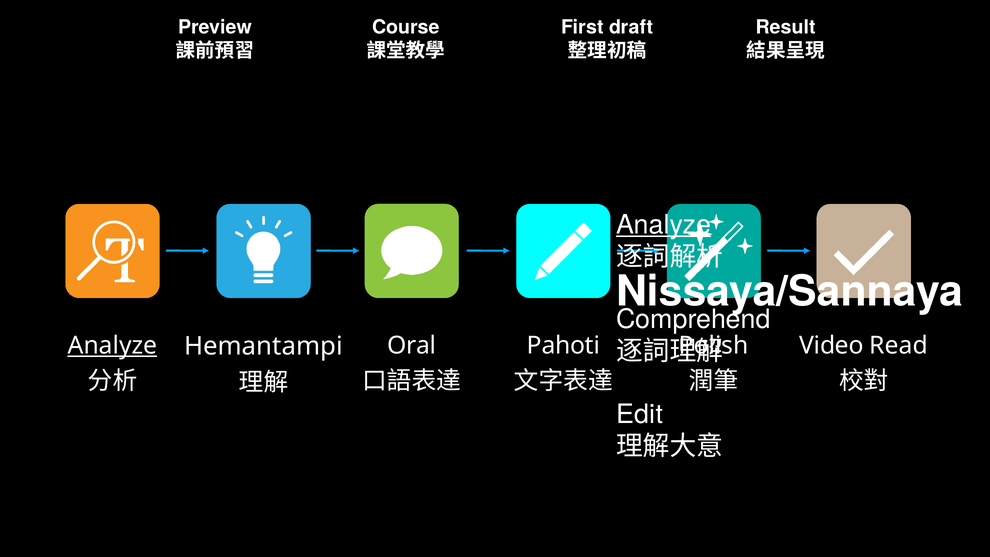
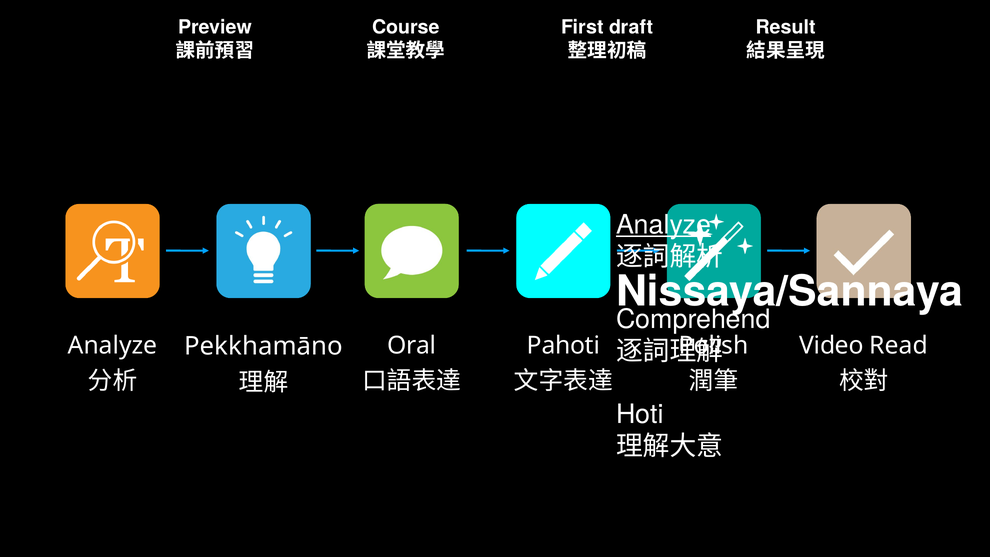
Analyze underline: present -> none (112, 345)
Hemantampi: Hemantampi -> Pekkhamāno (263, 346)
Edit: Edit -> Hoti (640, 414)
